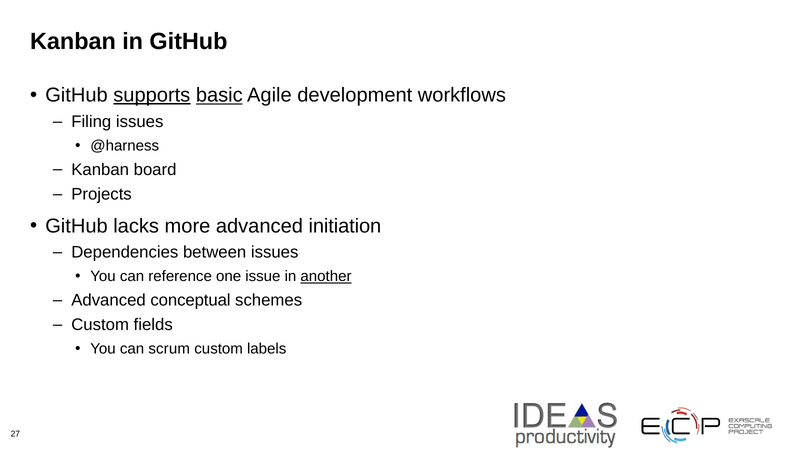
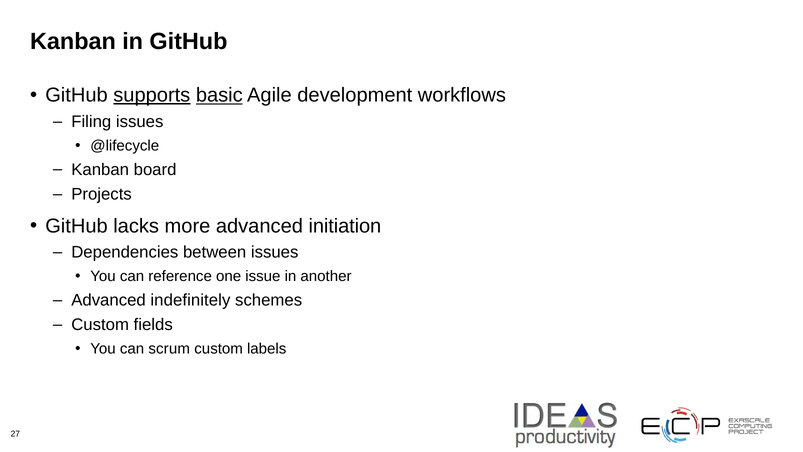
@harness: @harness -> @lifecycle (125, 146)
another underline: present -> none (326, 276)
conceptual: conceptual -> indefinitely (190, 300)
